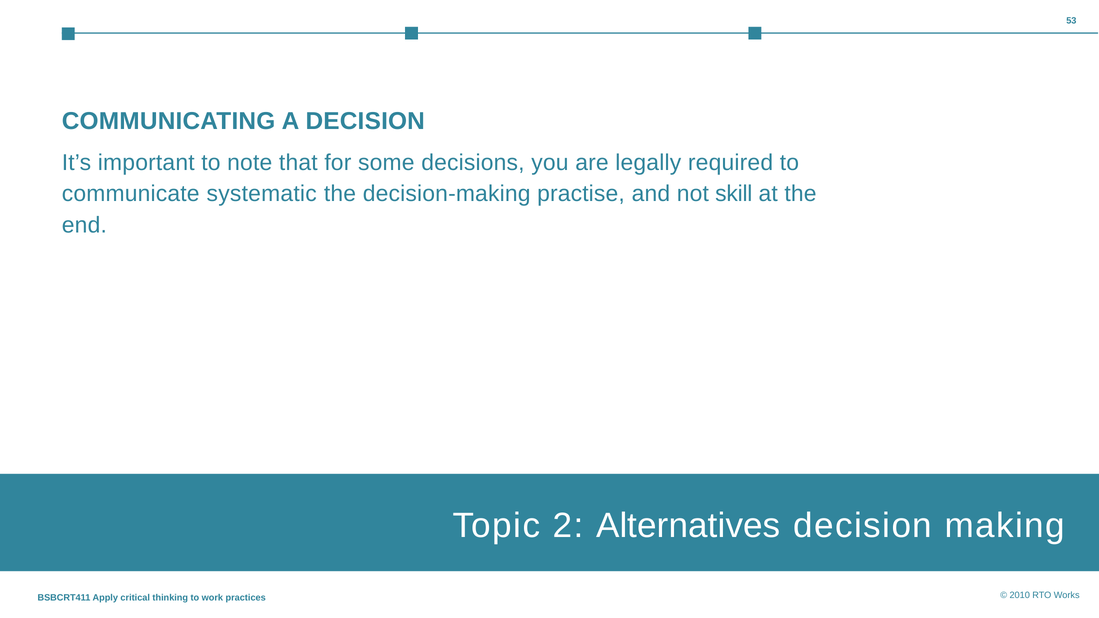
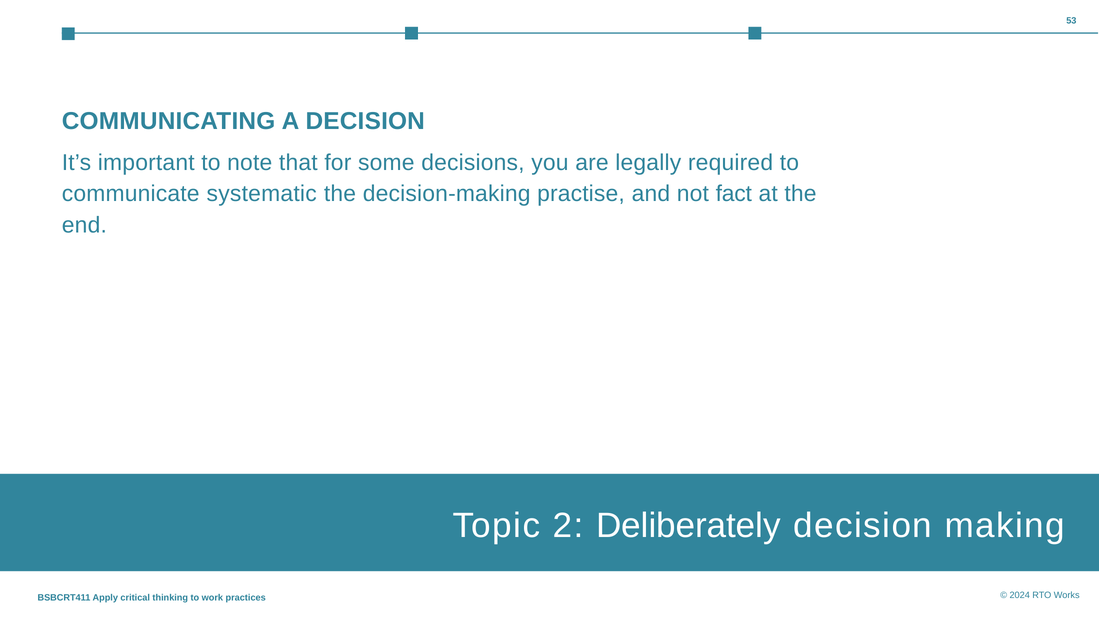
skill: skill -> fact (734, 194)
Alternatives: Alternatives -> Deliberately (688, 526)
2010: 2010 -> 2024 (1020, 595)
